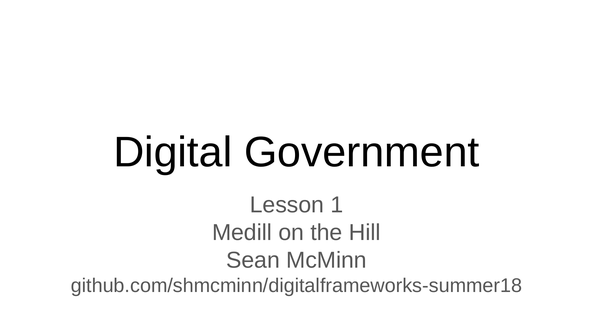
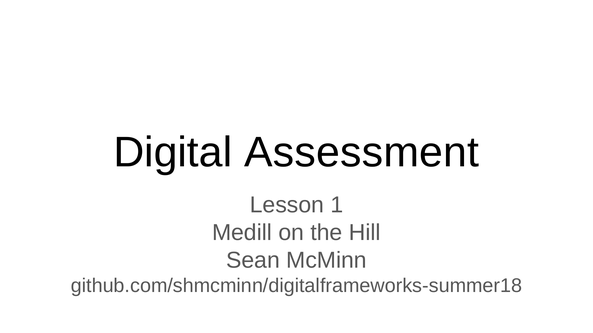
Government: Government -> Assessment (362, 153)
